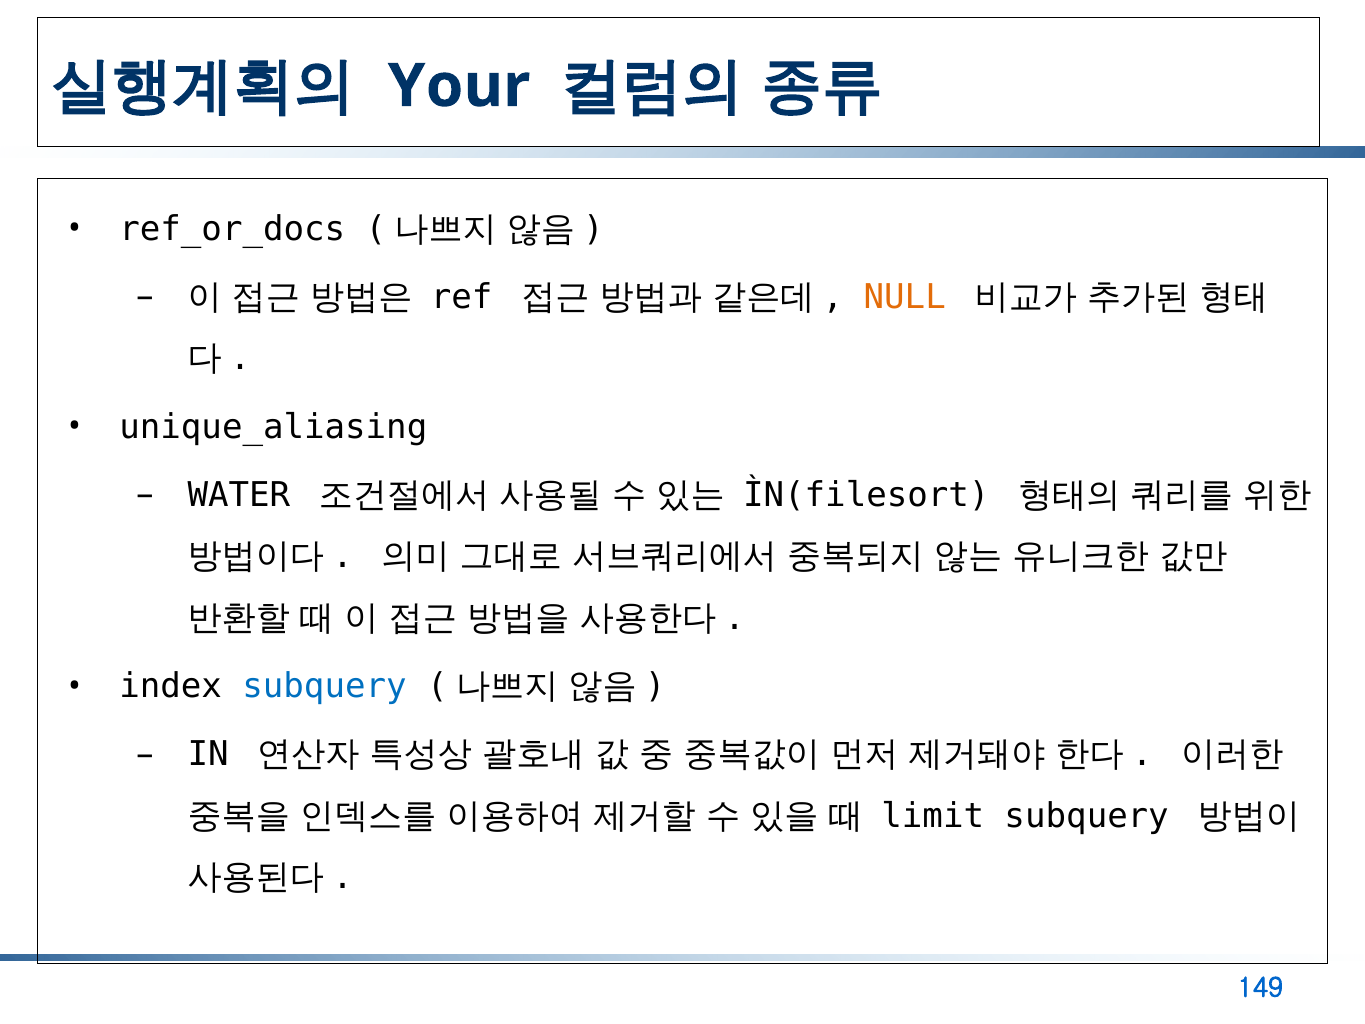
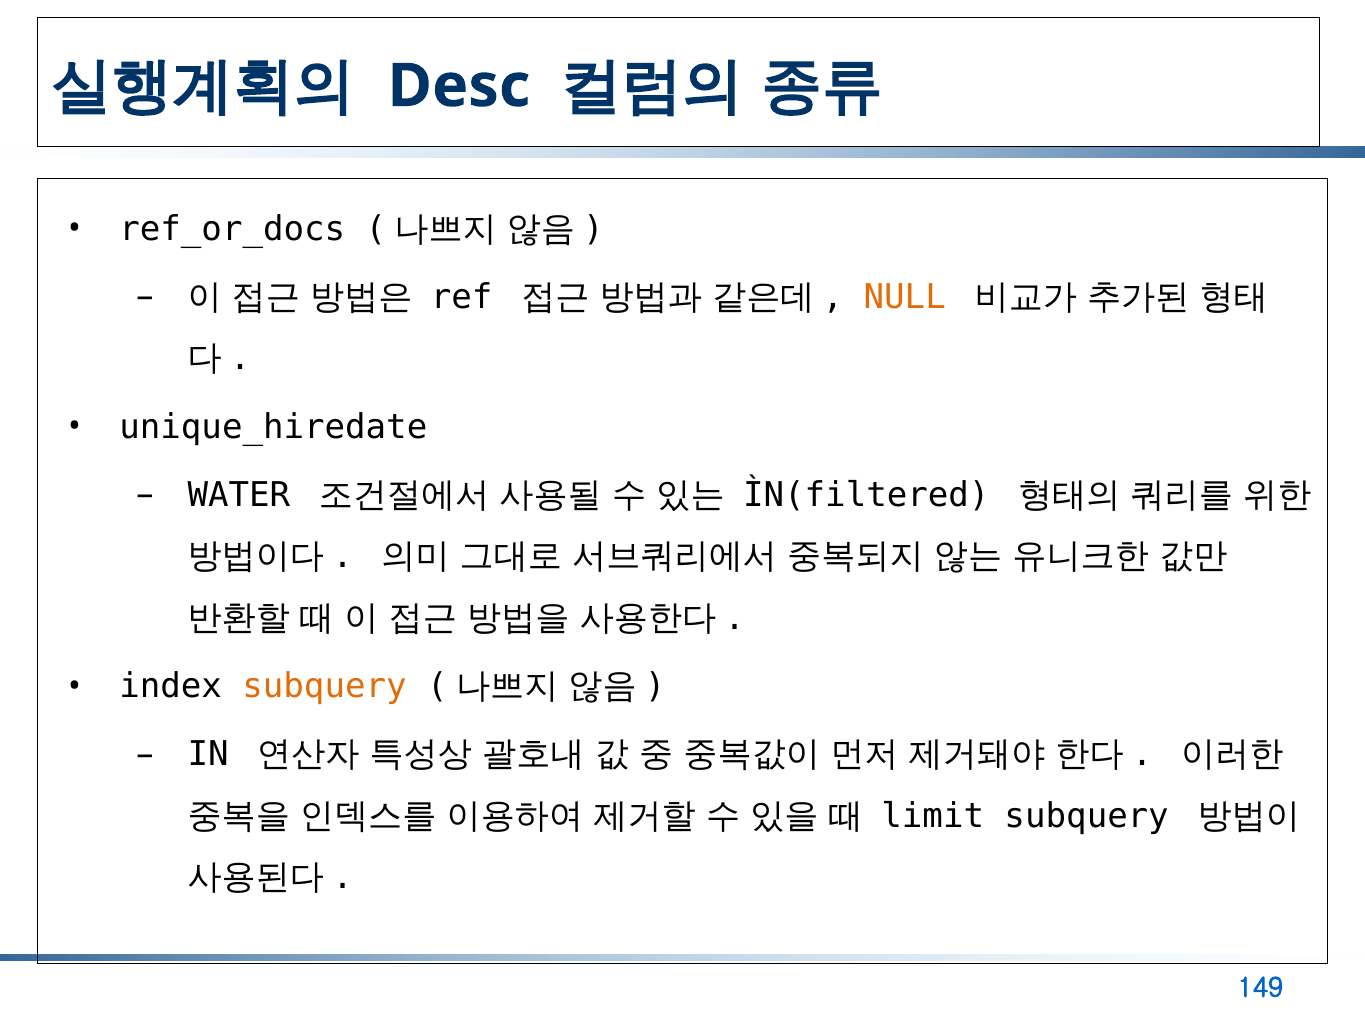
Your: Your -> Desc (459, 86)
unique_aliasing: unique_aliasing -> unique_hiredate (273, 427)
ÌN(filesort: ÌN(filesort -> ÌN(filtered (866, 495)
subquery colour: blue -> orange (325, 686)
